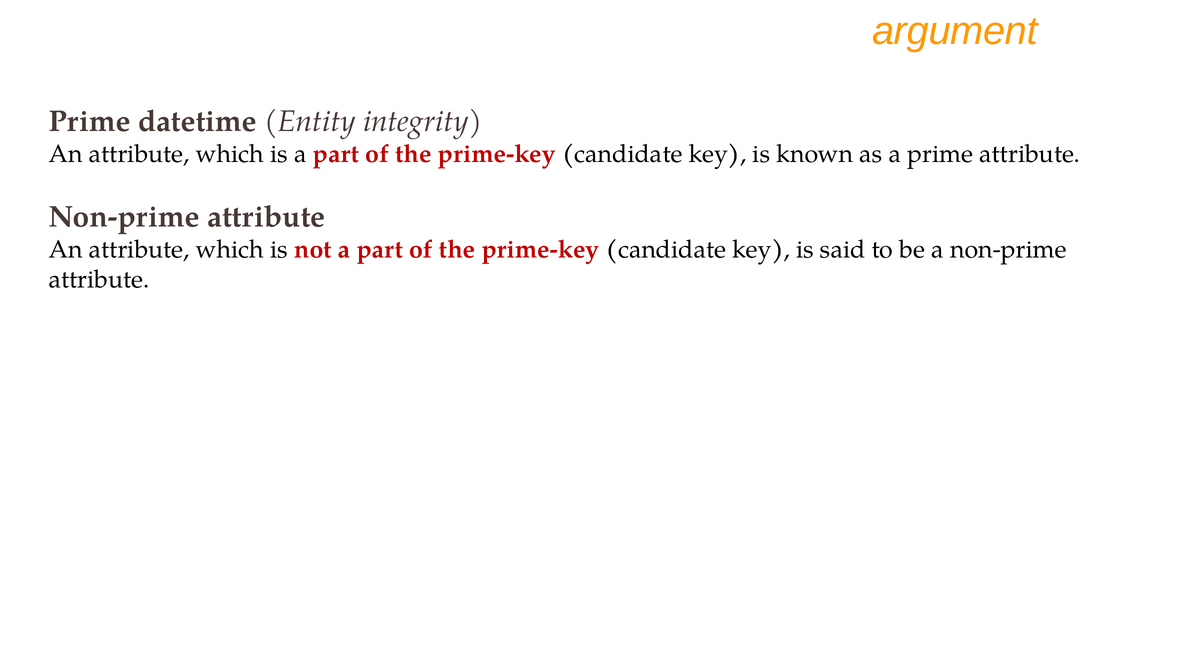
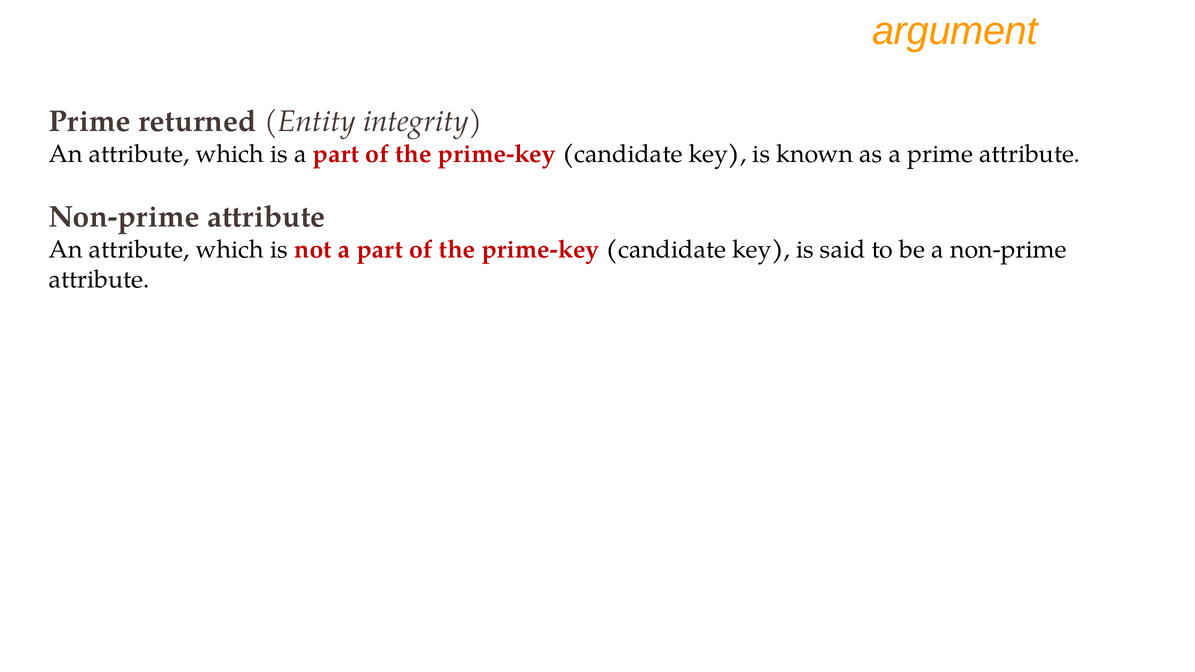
datetime: datetime -> returned (197, 122)
